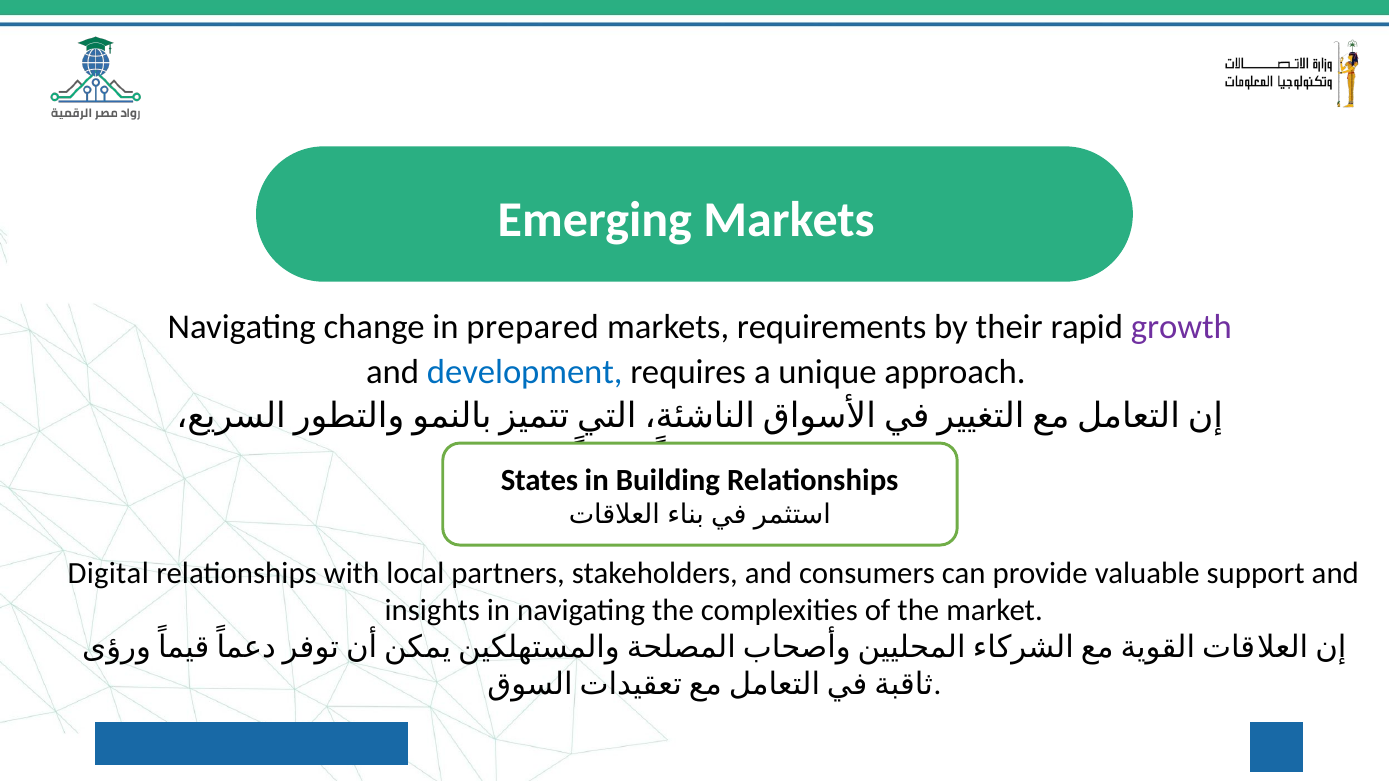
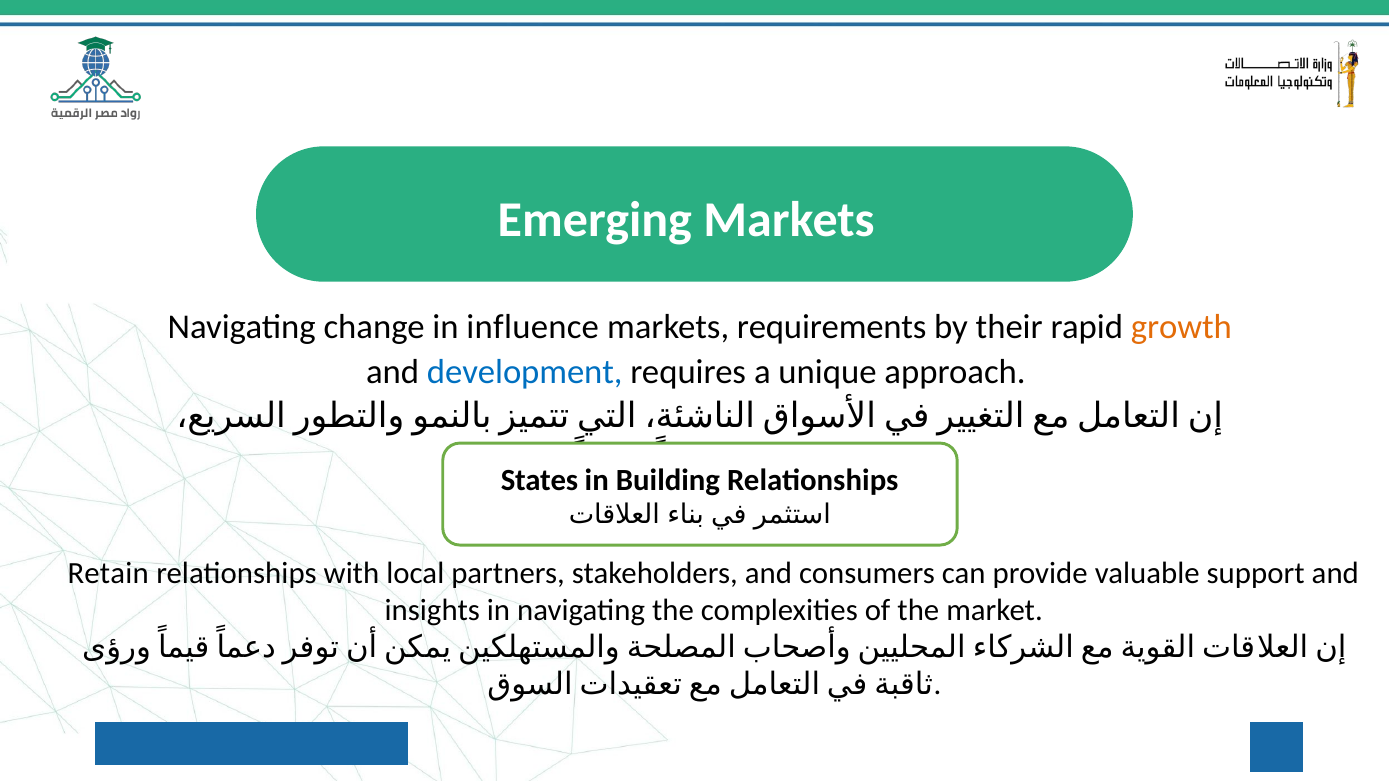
prepared: prepared -> influence (533, 327)
growth colour: purple -> orange (1181, 327)
Digital: Digital -> Retain (108, 574)
